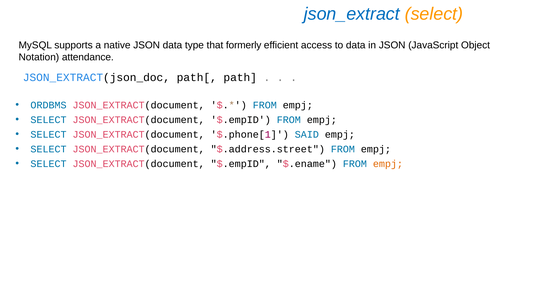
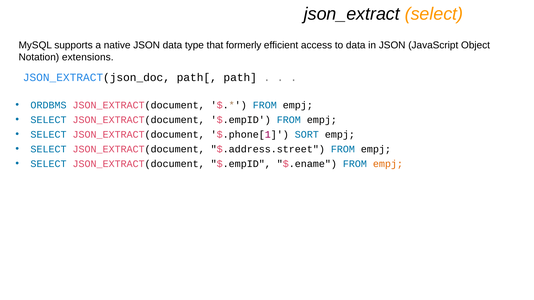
json_extract colour: blue -> black (352, 14)
attendance: attendance -> extensions (88, 57)
SAID: SAID -> SORT (307, 135)
